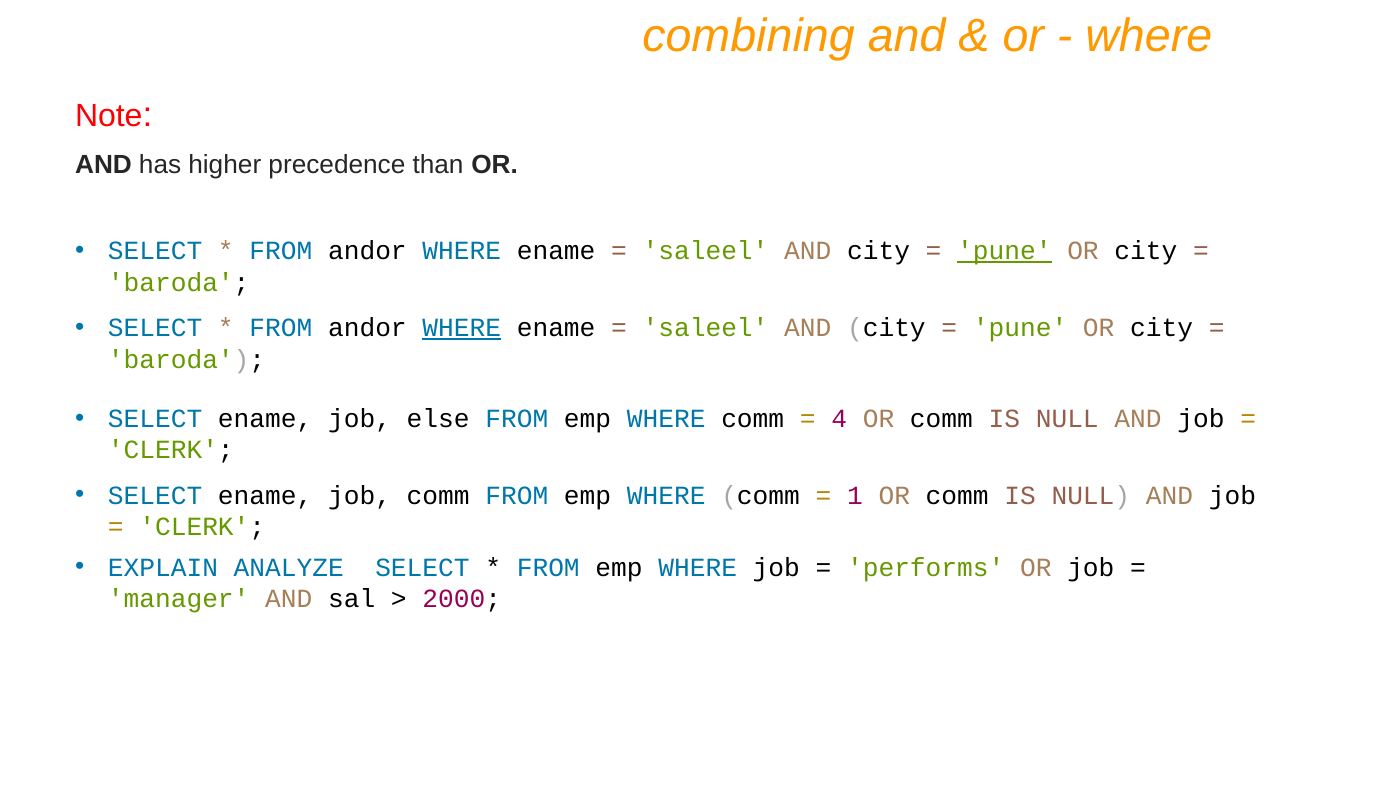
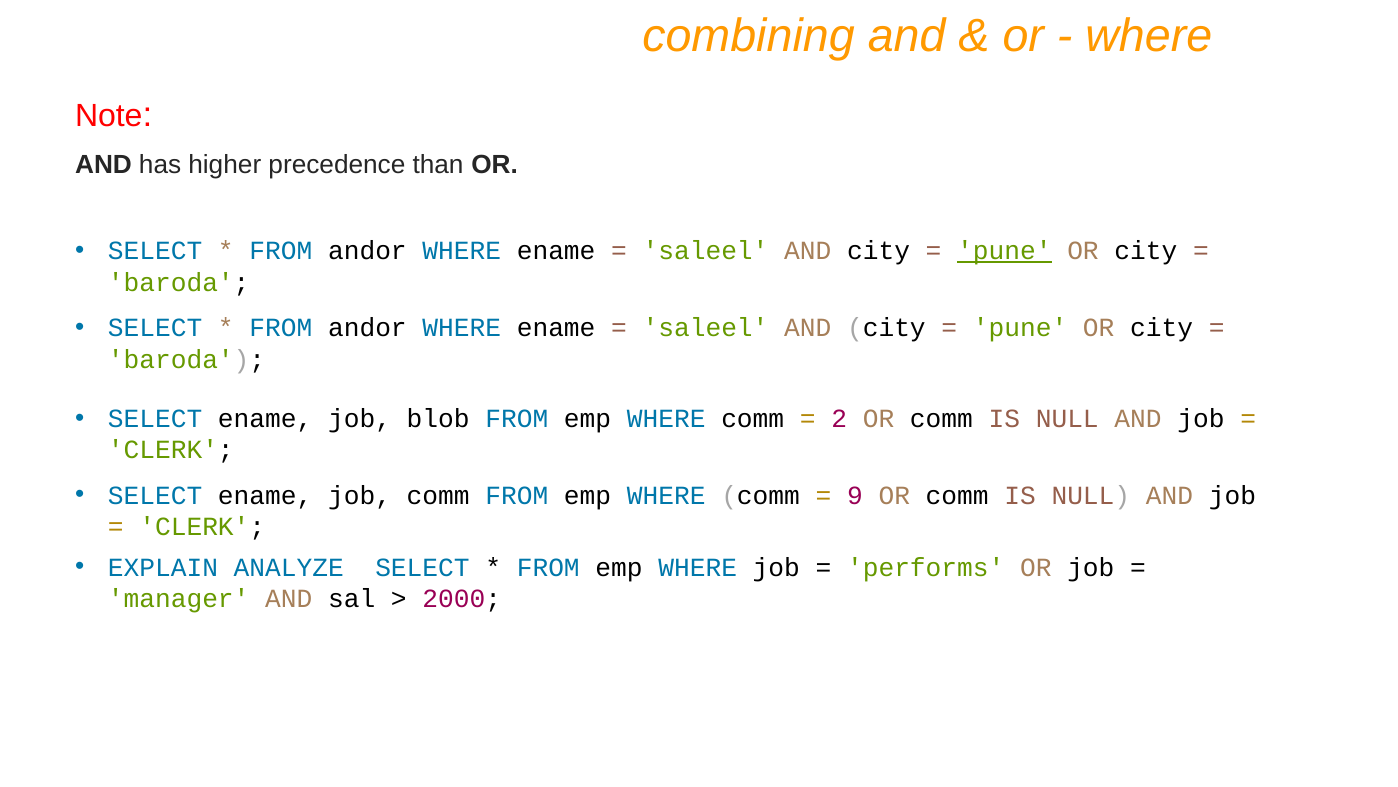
WHERE underline: present -> none (462, 328)
else: else -> blob (438, 418)
4: 4 -> 2 (839, 418)
1: 1 -> 9 (855, 495)
